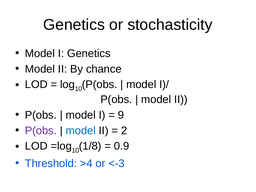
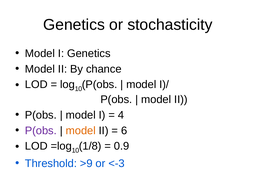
9: 9 -> 4 (121, 115)
model colour: blue -> orange (81, 131)
2: 2 -> 6 (124, 131)
>4: >4 -> >9 (86, 163)
